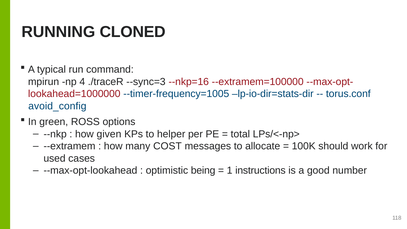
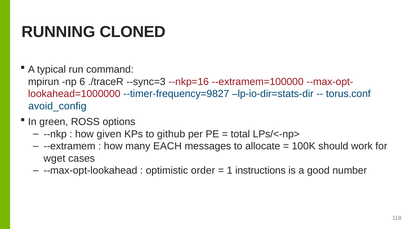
4: 4 -> 6 (82, 82)
--timer-frequency=1005: --timer-frequency=1005 -> --timer-frequency=9827 (176, 94)
helper: helper -> github (171, 134)
COST: COST -> EACH (167, 146)
used: used -> wget (54, 158)
being: being -> order (203, 171)
